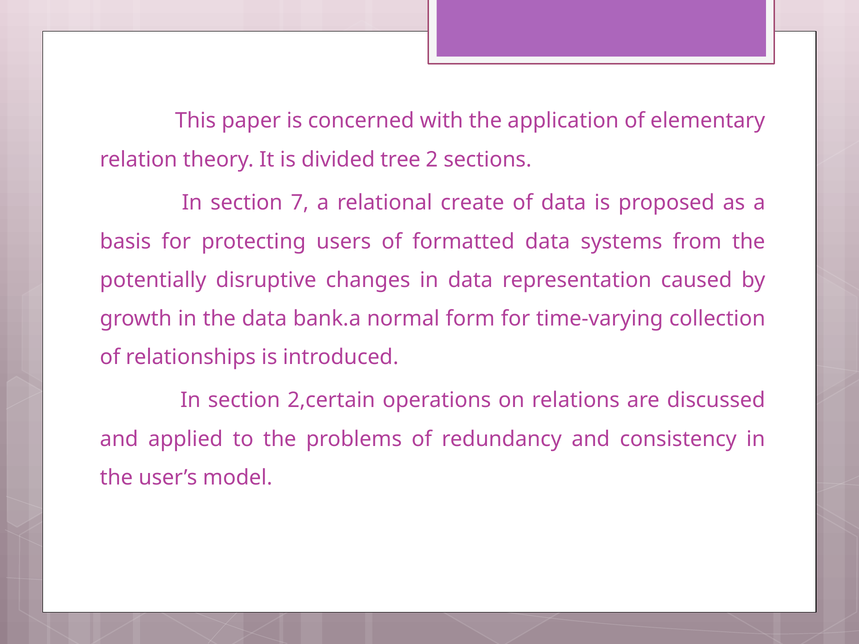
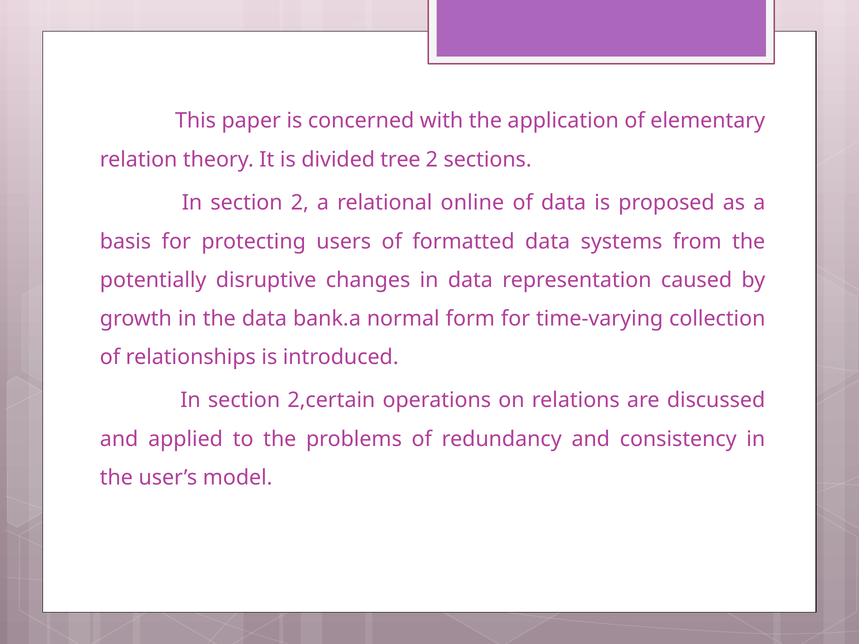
section 7: 7 -> 2 (300, 203)
create: create -> online (472, 203)
